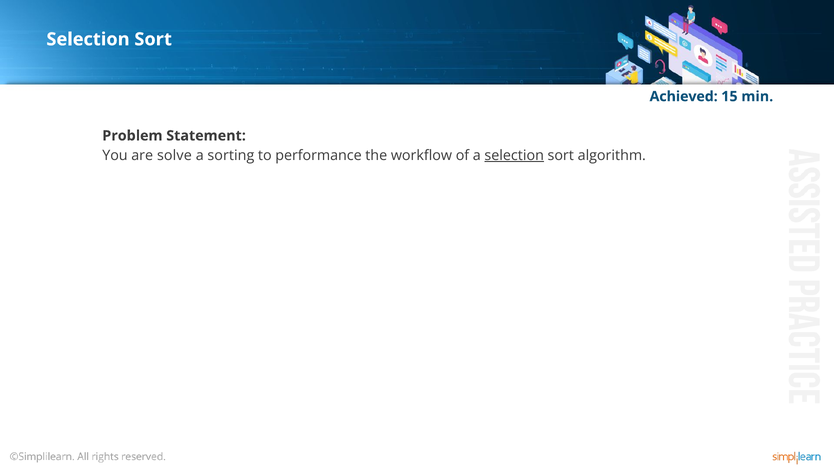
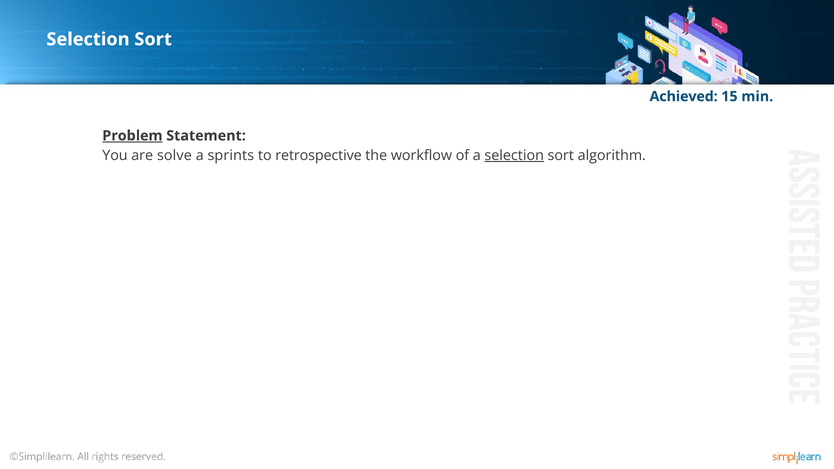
Problem underline: none -> present (132, 136)
sorting: sorting -> sprints (231, 156)
performance: performance -> retrospective (319, 156)
